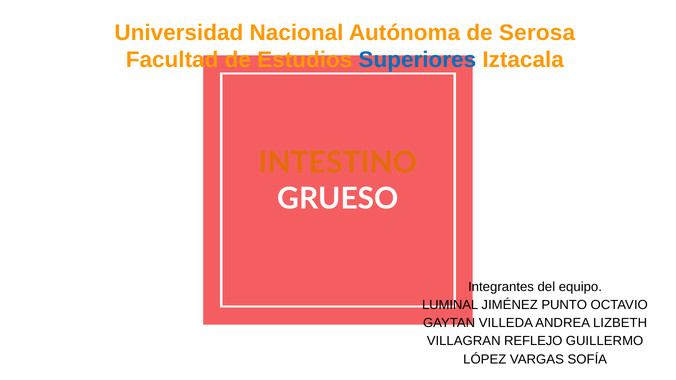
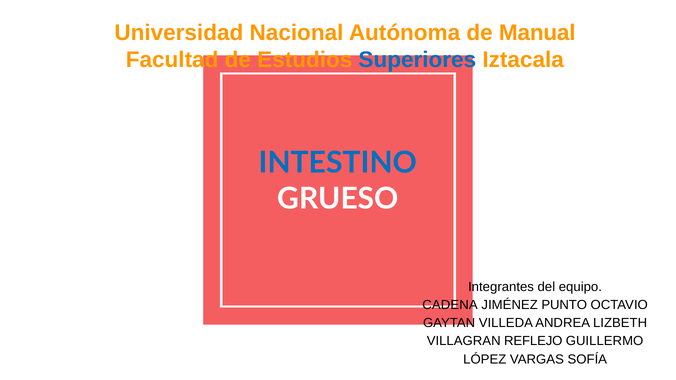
Serosa: Serosa -> Manual (537, 33)
INTESTINO colour: orange -> blue (338, 163)
LUMINAL: LUMINAL -> CADENA (450, 305)
